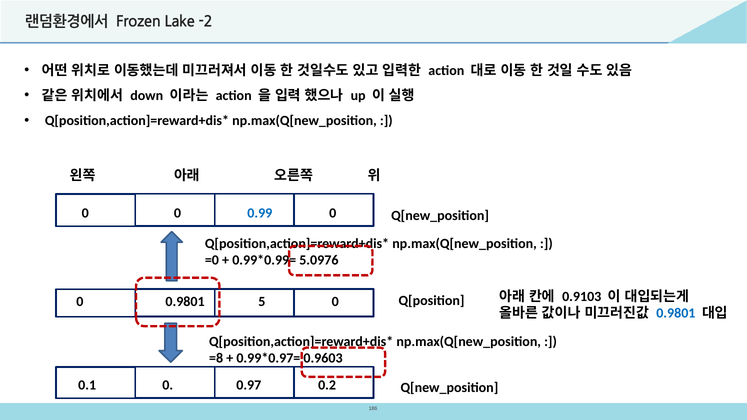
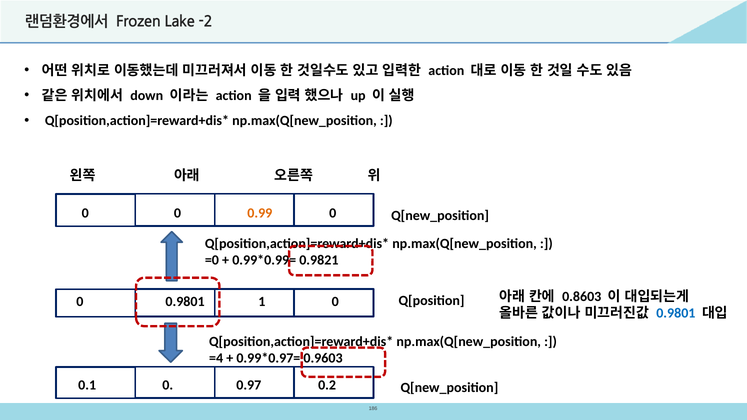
0.99 colour: blue -> orange (260, 213)
5.0976: 5.0976 -> 0.9821 (319, 260)
0.9103: 0.9103 -> 0.8603 (582, 297)
5: 5 -> 1 (262, 302)
=8: =8 -> =4 (216, 358)
